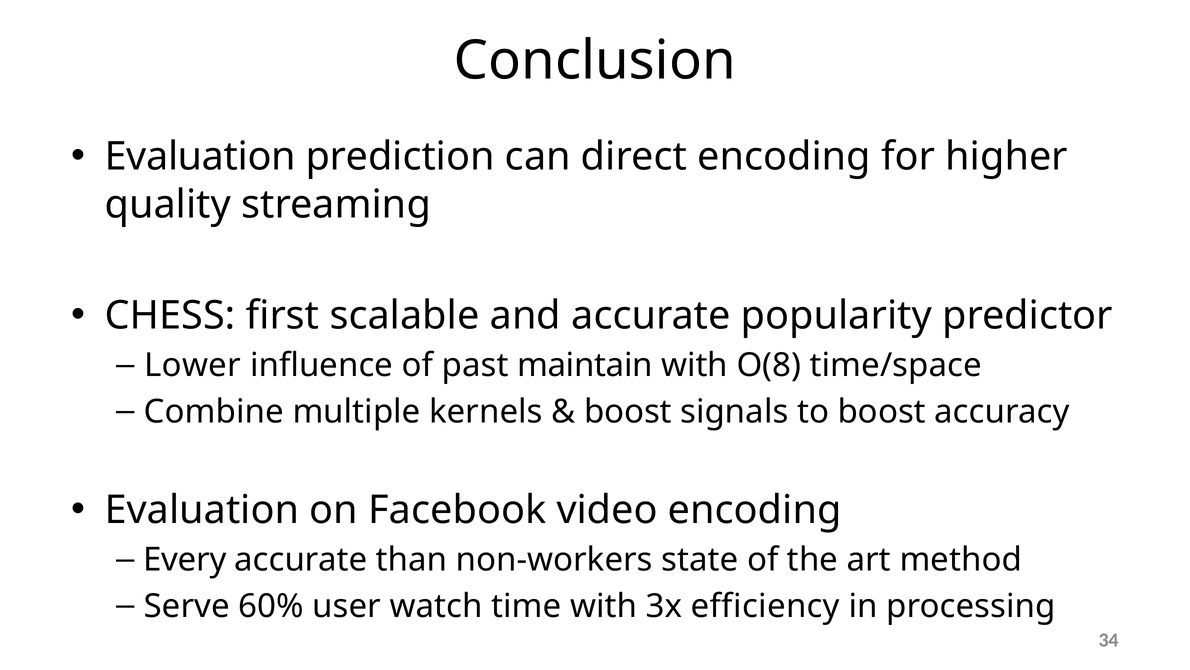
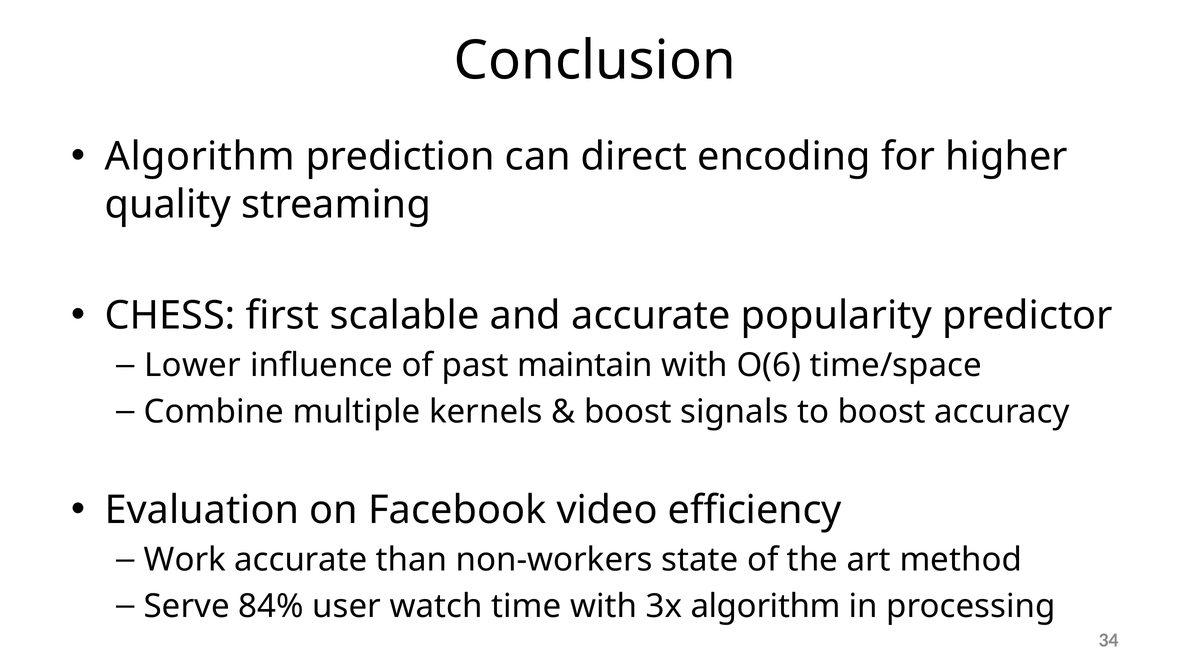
Evaluation: Evaluation -> Algorithm (200, 157)
O(8: O(8 -> O(6 (769, 365)
video encoding: encoding -> efficiency (755, 510)
Every: Every -> Work (185, 560)
60%: 60% -> 84% (271, 606)
3x efficiency: efficiency -> algorithm (766, 606)
